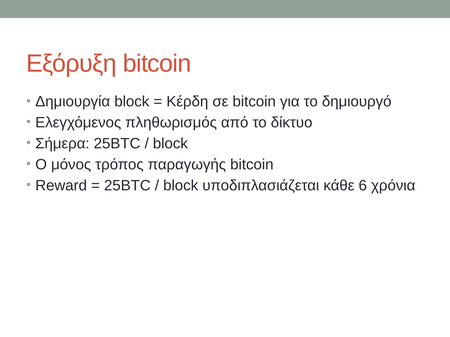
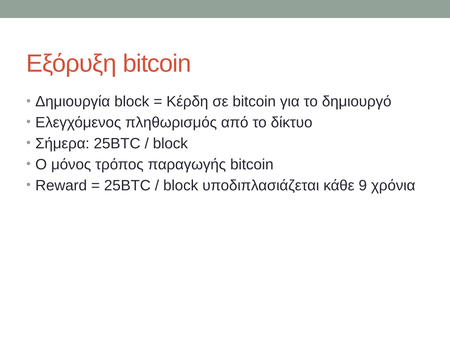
6: 6 -> 9 (363, 186)
